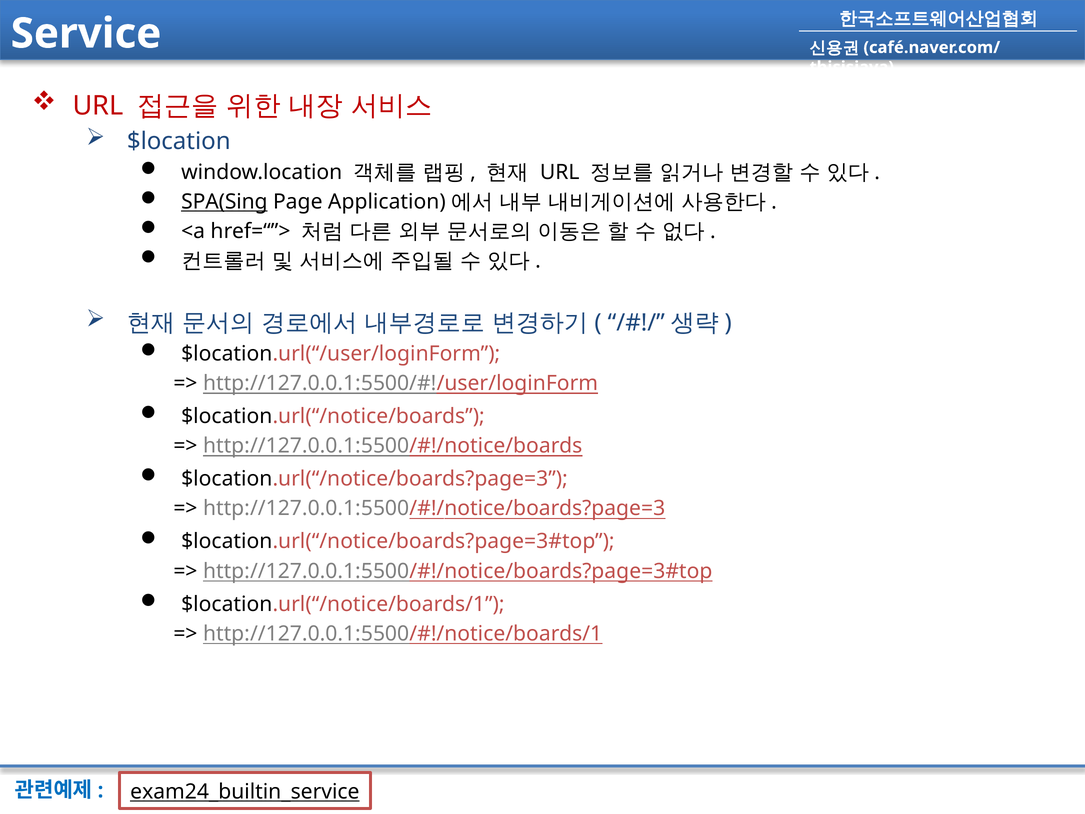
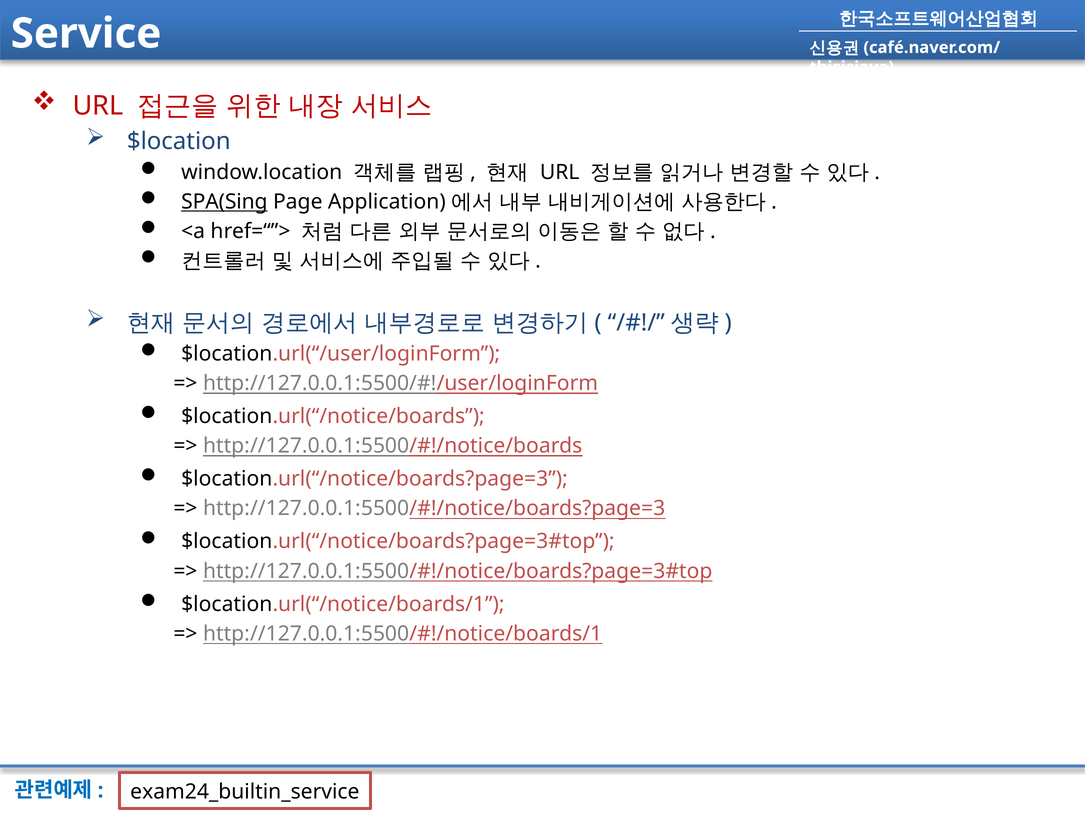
exam24_builtin_service underline: present -> none (245, 792)
